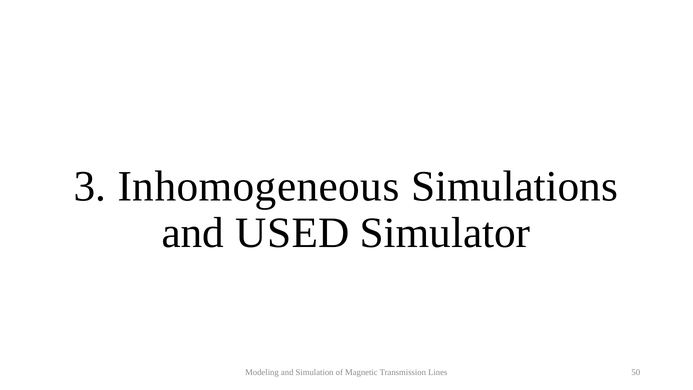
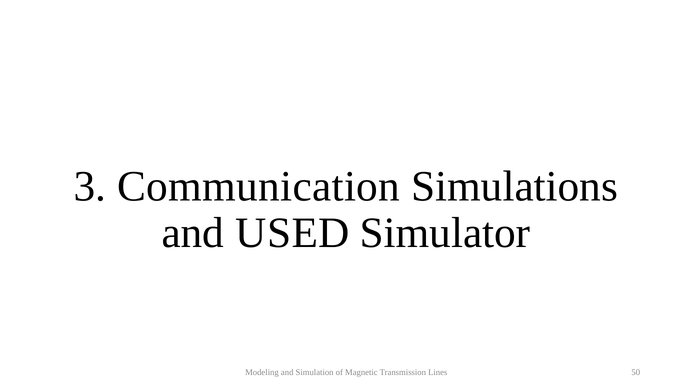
Inhomogeneous: Inhomogeneous -> Communication (259, 186)
